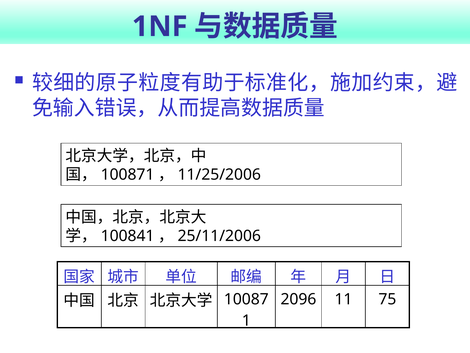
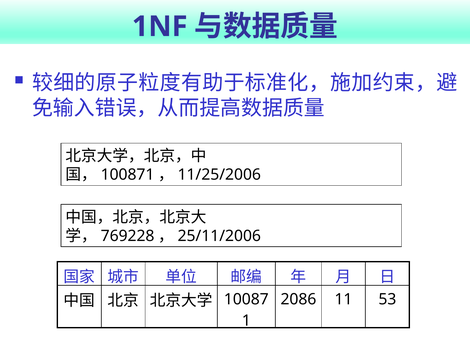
100841: 100841 -> 769228 (128, 236)
2096: 2096 -> 2086 (298, 299)
75: 75 -> 53 (387, 299)
